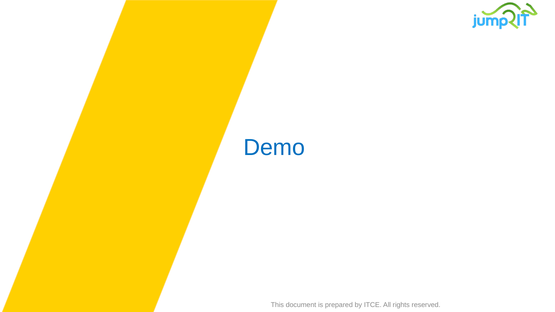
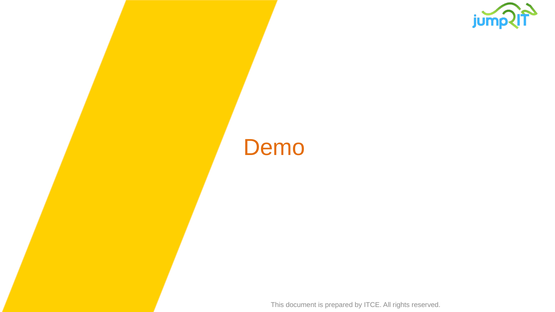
Demo colour: blue -> orange (274, 148)
